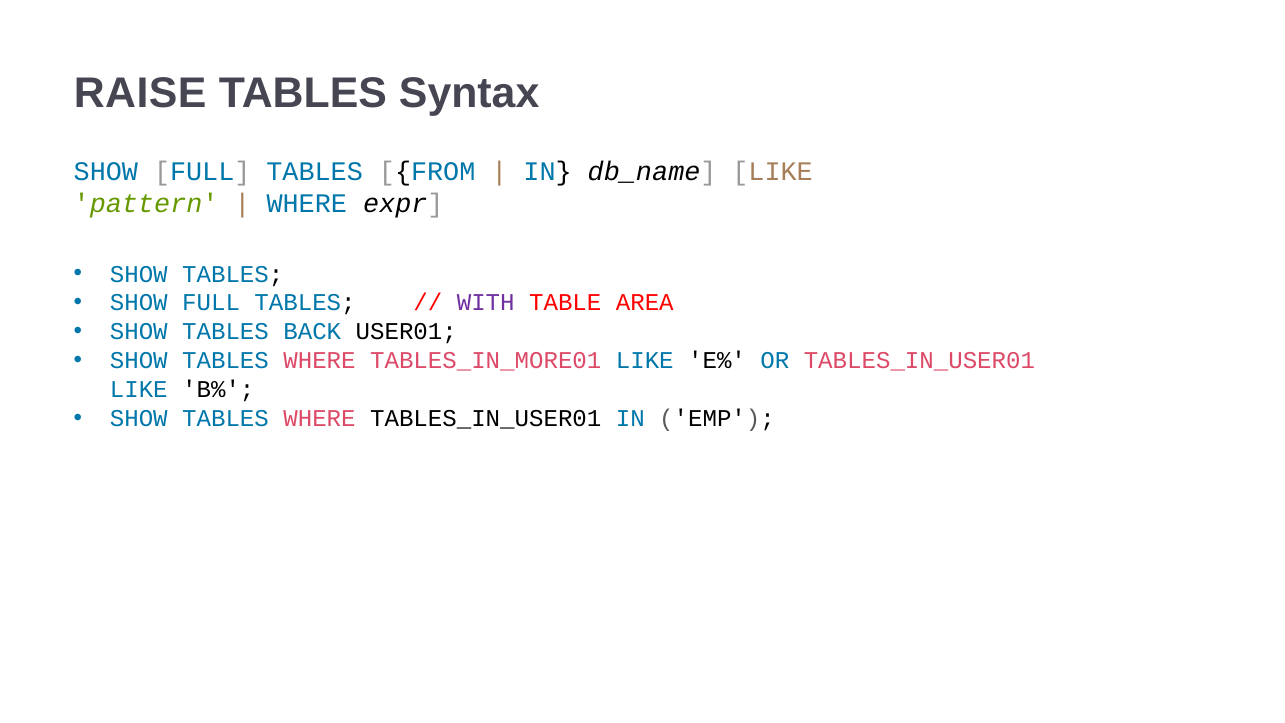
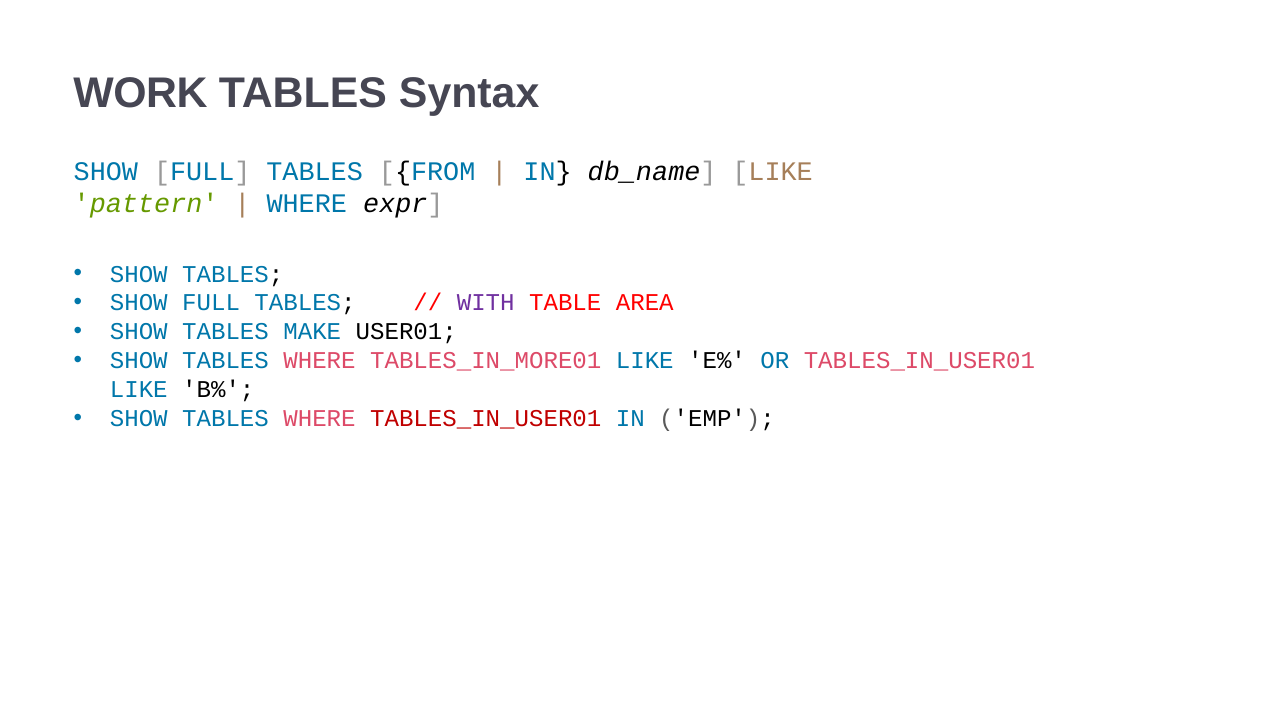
RAISE: RAISE -> WORK (141, 93)
BACK: BACK -> MAKE (312, 332)
TABLES_IN_USER01 colour: black -> red (486, 419)
